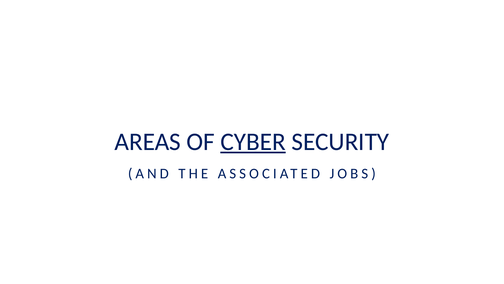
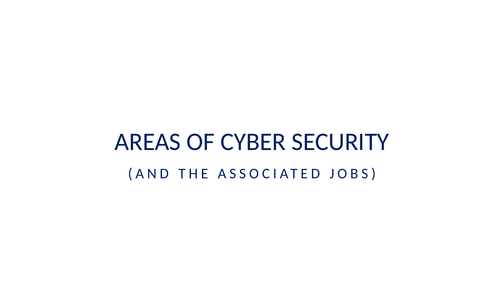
CYBER underline: present -> none (253, 141)
